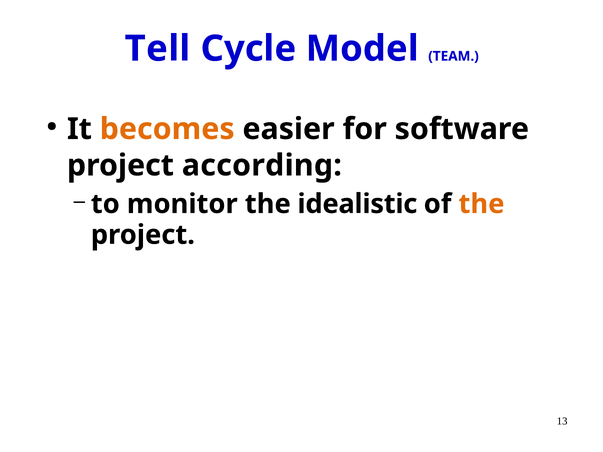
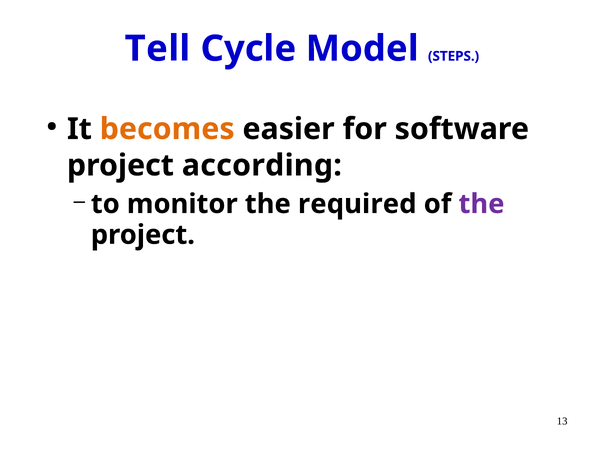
TEAM: TEAM -> STEPS (454, 56)
idealistic: idealistic -> required (357, 204)
the colour: orange -> purple (482, 204)
